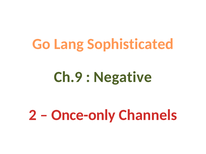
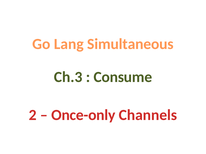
Sophisticated: Sophisticated -> Simultaneous (130, 44)
Ch.9: Ch.9 -> Ch.3 (68, 77)
Negative: Negative -> Consume (123, 77)
